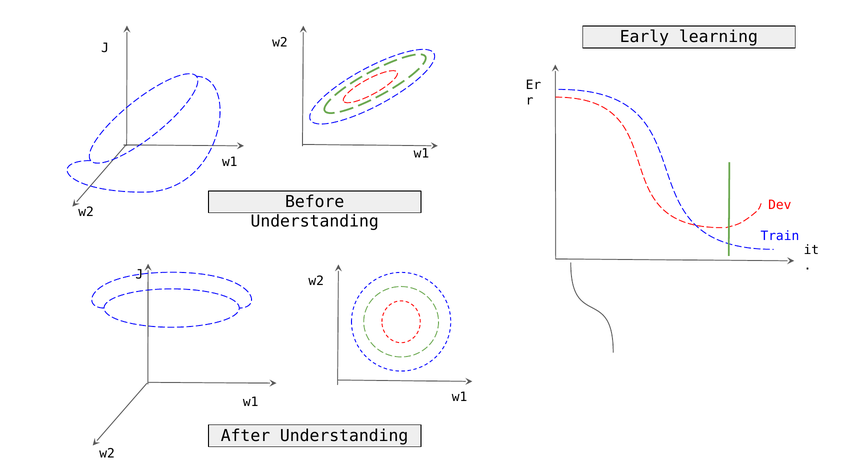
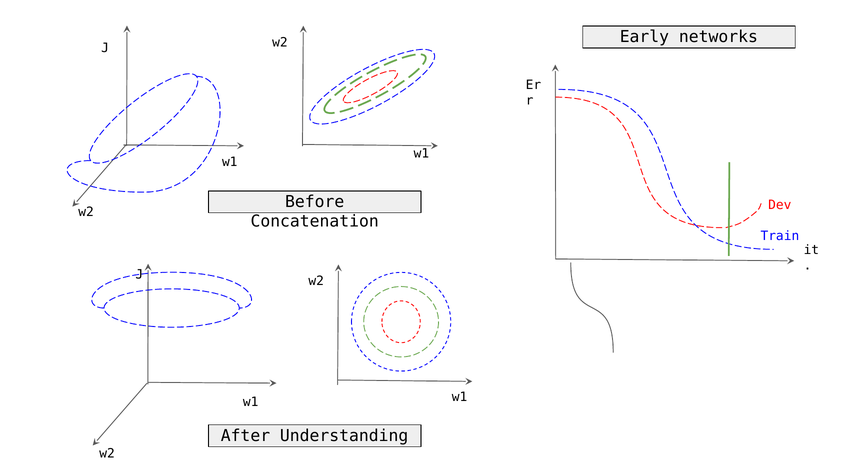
learning: learning -> networks (718, 37)
Understanding: Understanding -> Concatenation (315, 221)
